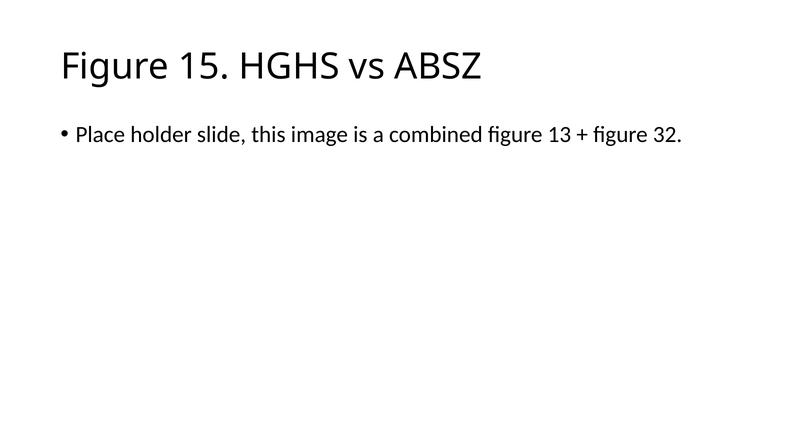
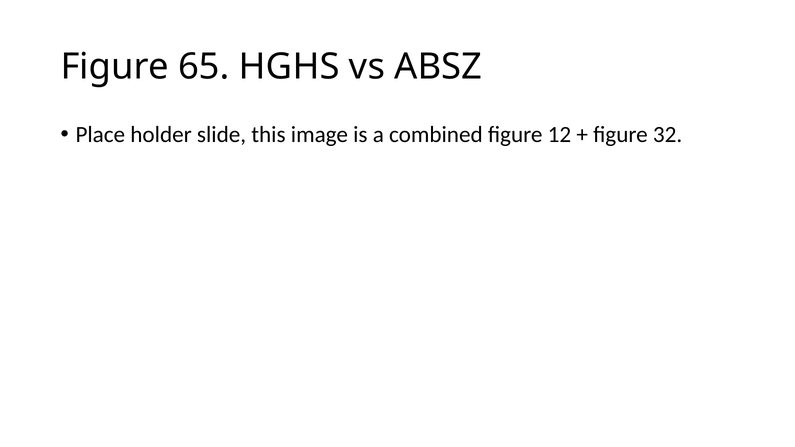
15: 15 -> 65 (204, 67)
13: 13 -> 12 (559, 134)
